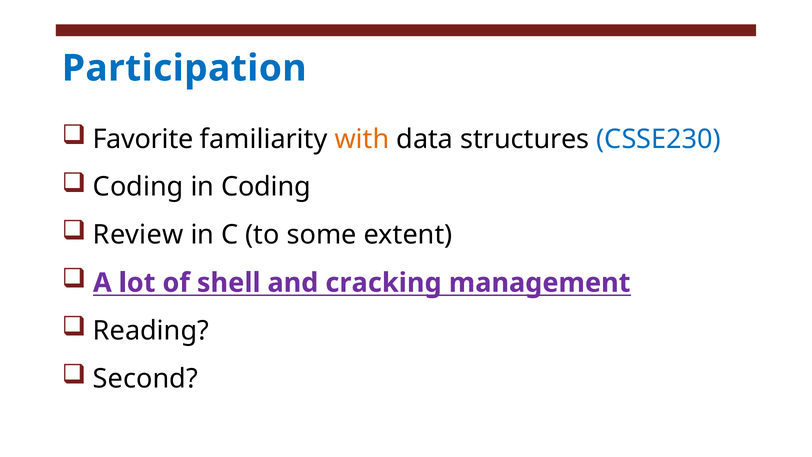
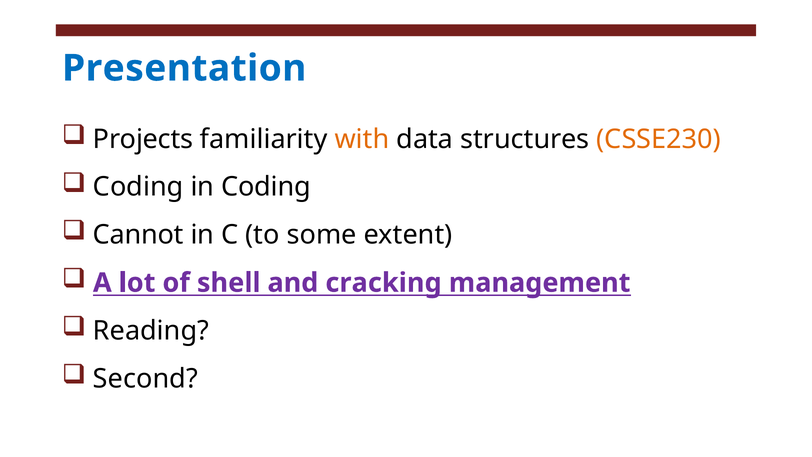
Participation: Participation -> Presentation (184, 68)
Favorite: Favorite -> Projects (143, 139)
CSSE230 colour: blue -> orange (659, 139)
Review: Review -> Cannot (138, 235)
